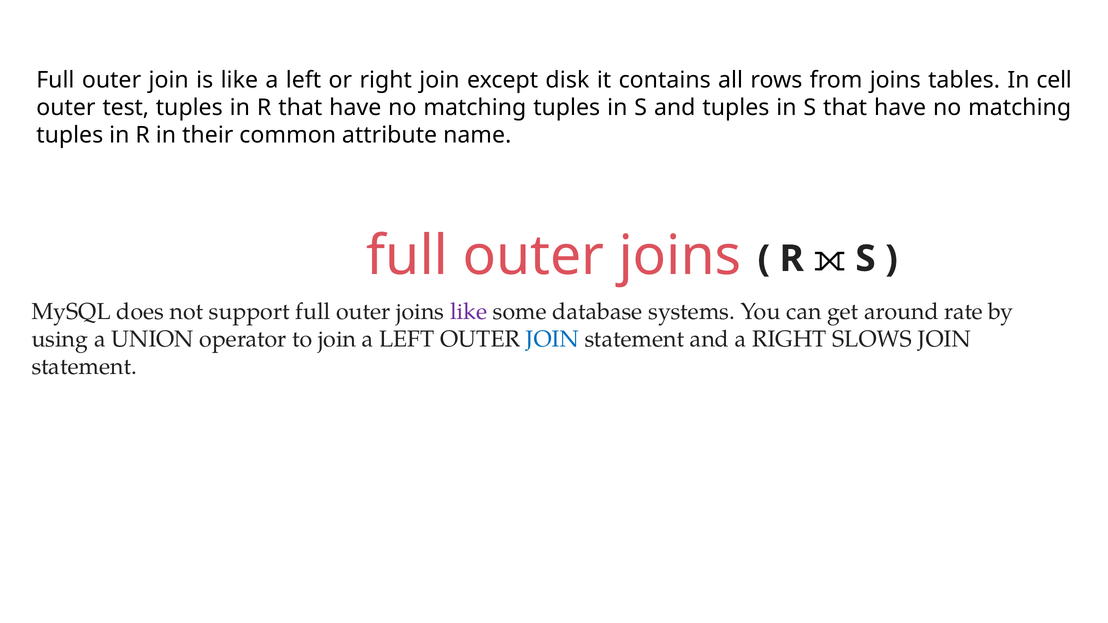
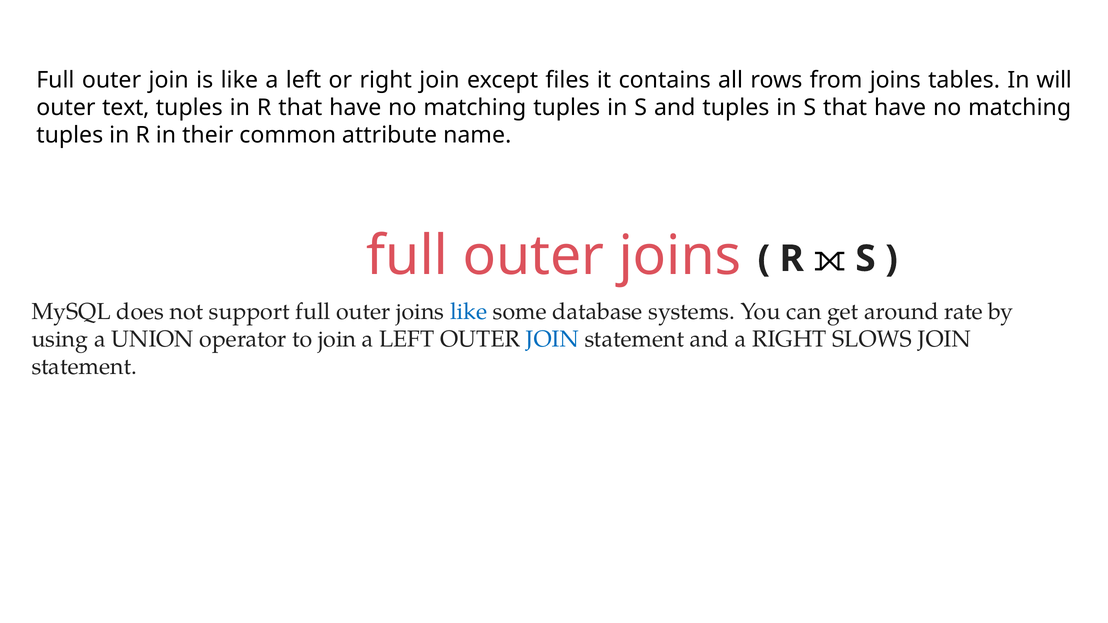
disk: disk -> files (568, 80)
cell: cell -> will (1054, 80)
test: test -> text (126, 108)
like colour: purple -> blue (469, 312)
